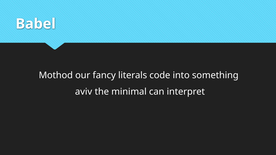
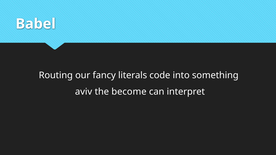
Mothod: Mothod -> Routing (56, 75)
minimal: minimal -> become (129, 92)
